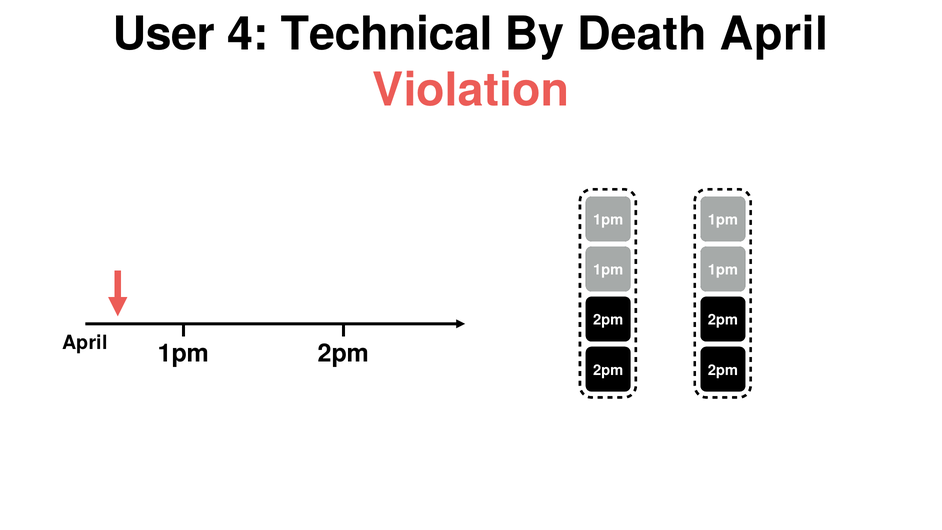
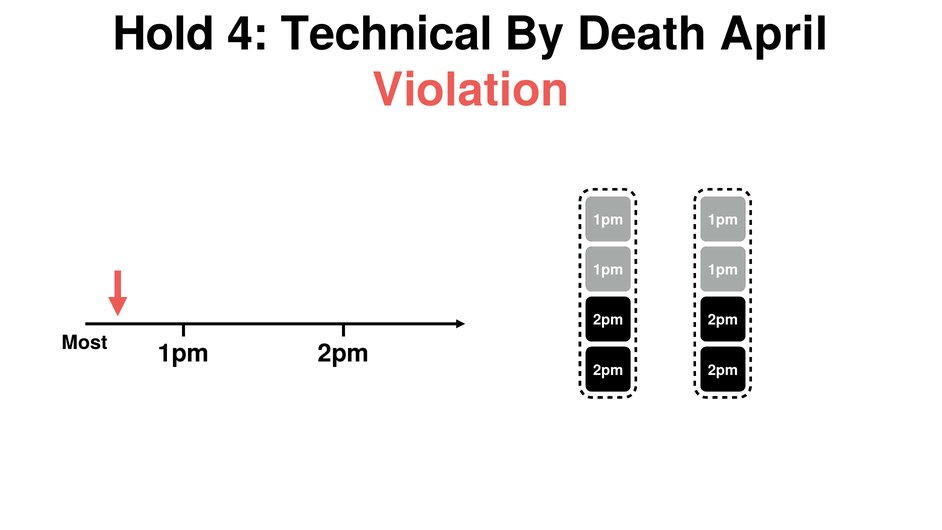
User: User -> Hold (164, 34)
April: April -> Most (85, 343)
